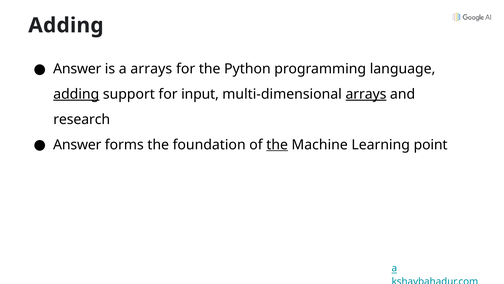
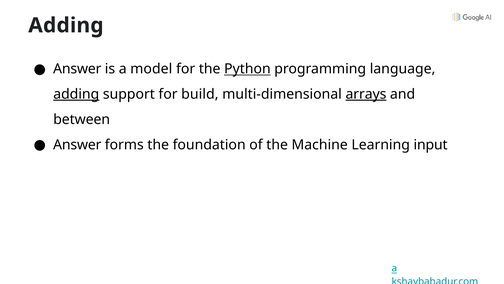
a arrays: arrays -> model (151, 69)
Python underline: none -> present (247, 69)
input: input -> build (200, 94)
research: research -> between (82, 119)
the underline: present -> none (277, 144)
point: point -> input (431, 144)
